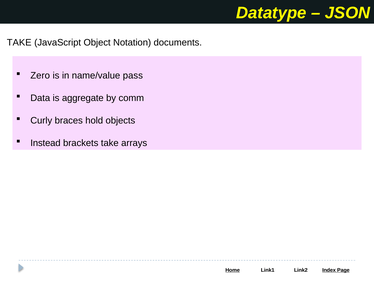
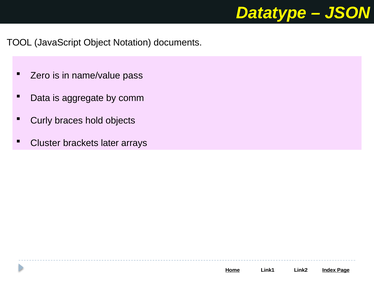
TAKE: TAKE -> TOOL (19, 42)
Instead: Instead -> Cluster (45, 143)
brackets take: take -> later (110, 143)
